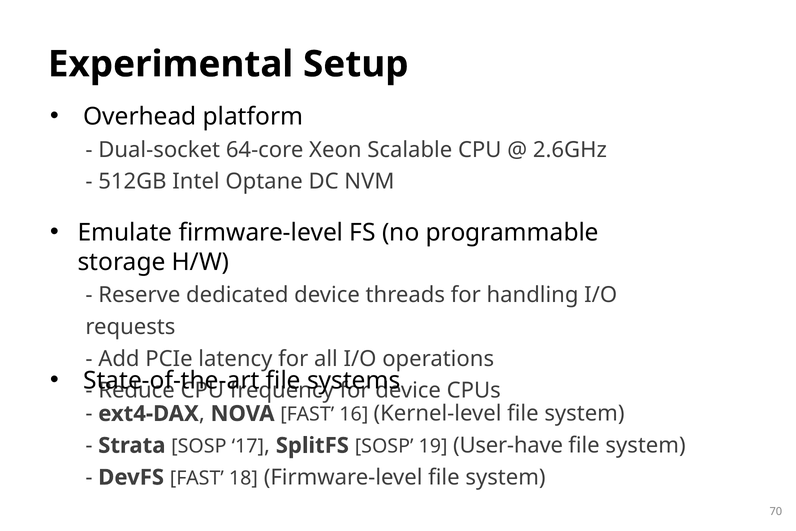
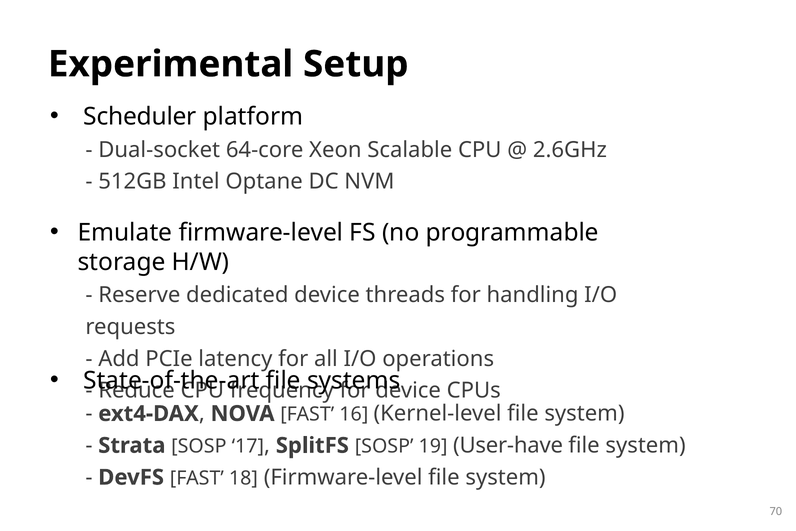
Overhead: Overhead -> Scheduler (140, 117)
